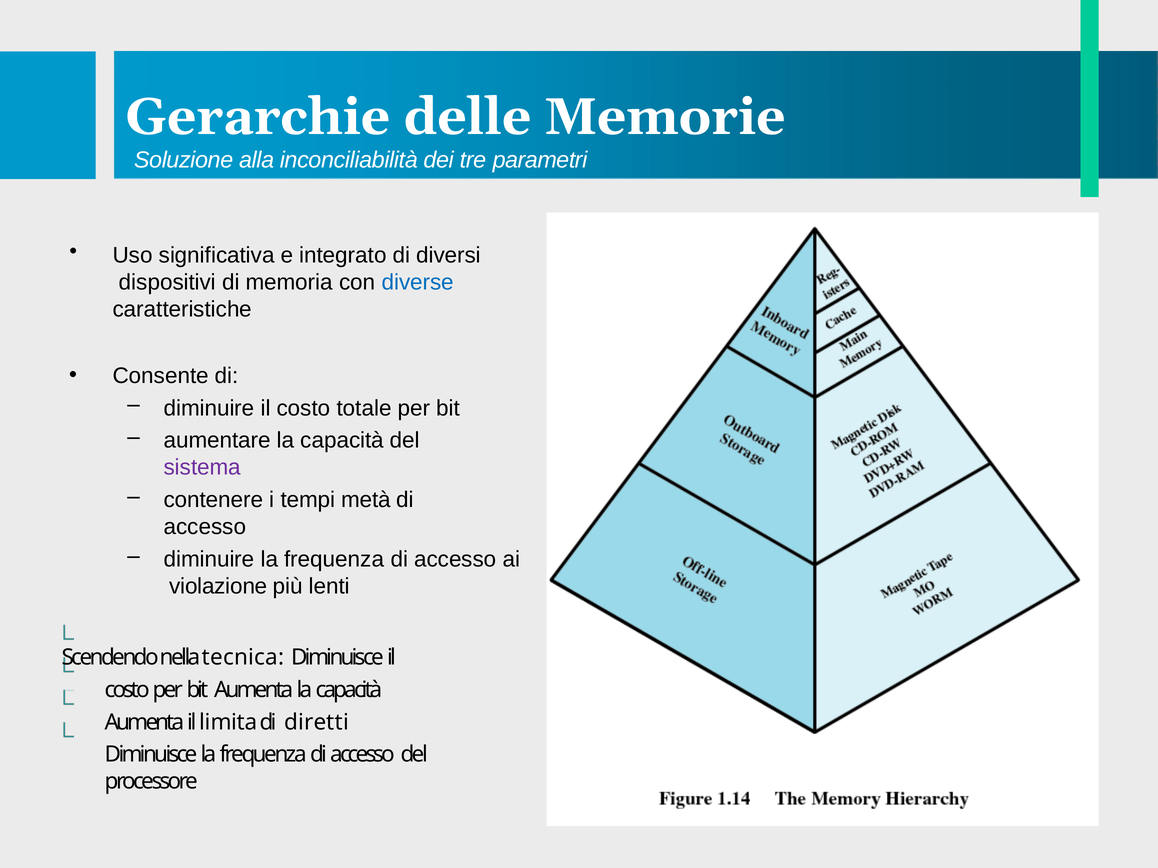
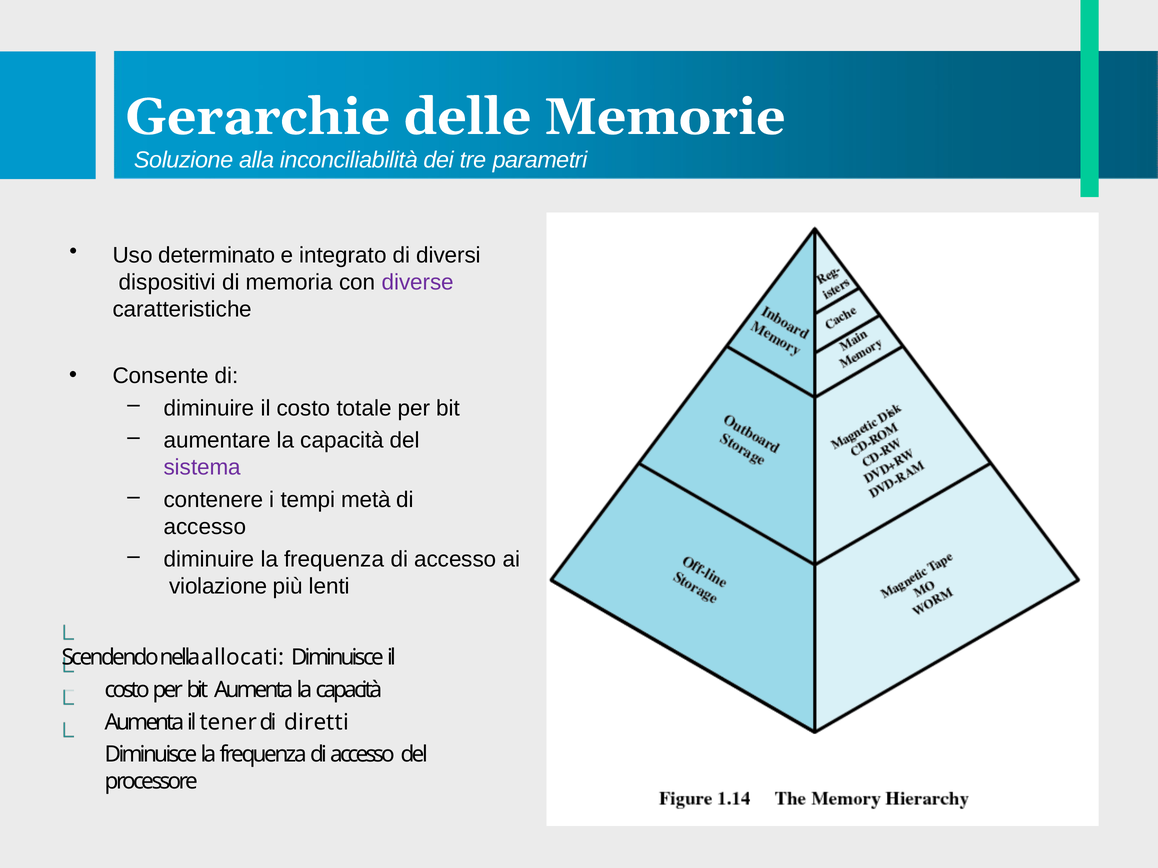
significativa: significativa -> determinato (217, 255)
diverse colour: blue -> purple (418, 282)
tecnica: tecnica -> allocati (243, 658)
limita: limita -> tener (228, 723)
